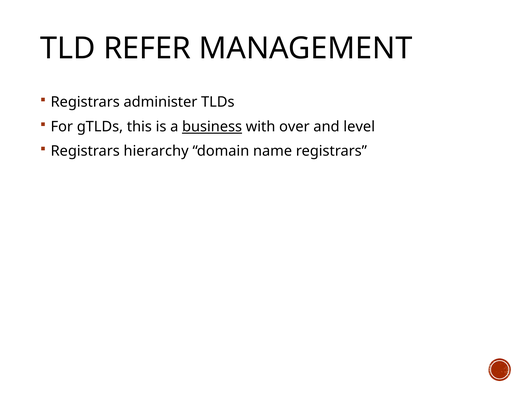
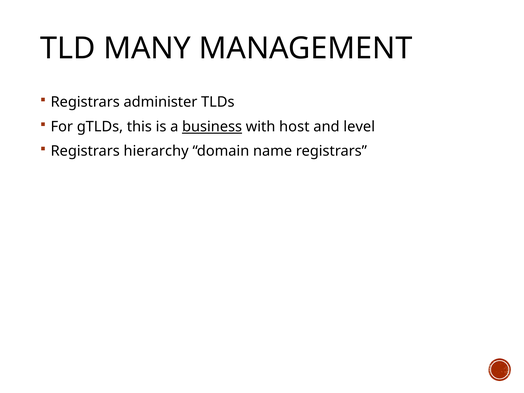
REFER: REFER -> MANY (147, 48)
over: over -> host (294, 127)
